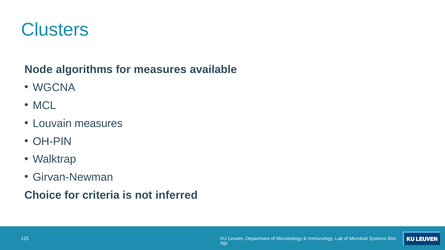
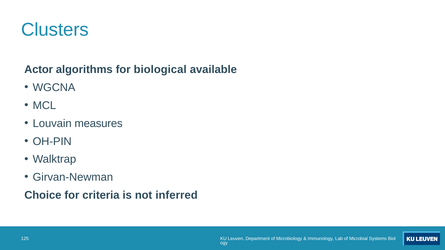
Node: Node -> Actor (39, 70)
for measures: measures -> biological (160, 70)
